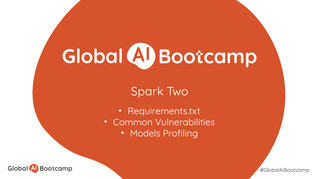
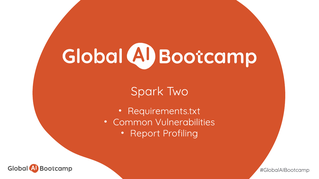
Models: Models -> Report (145, 134)
